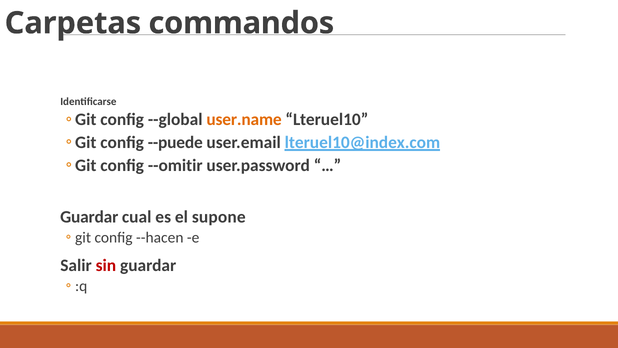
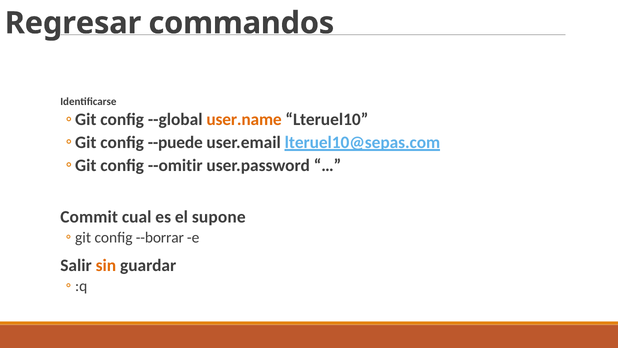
Carpetas: Carpetas -> Regresar (73, 23)
lteruel10@index.com: lteruel10@index.com -> lteruel10@sepas.com (362, 142)
Guardar: Guardar -> Commit (89, 217)
--hacen: --hacen -> --borrar (160, 237)
sin colour: red -> orange (106, 265)
